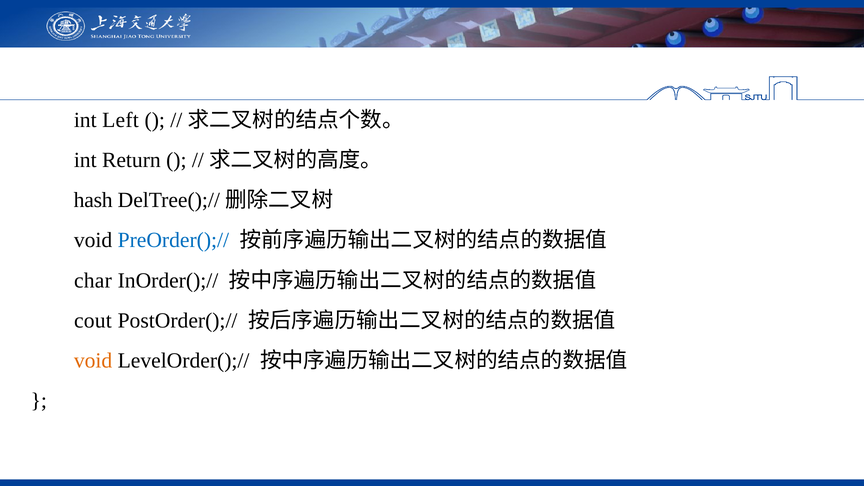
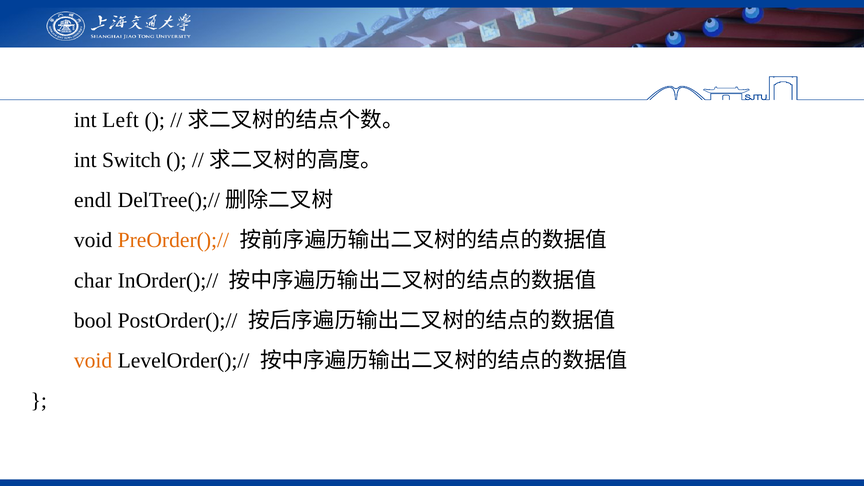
Return: Return -> Switch (131, 160)
hash: hash -> endl (93, 200)
PreOrder();// colour: blue -> orange (173, 240)
cout: cout -> bool (93, 321)
